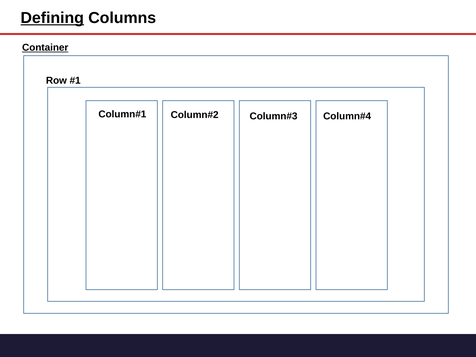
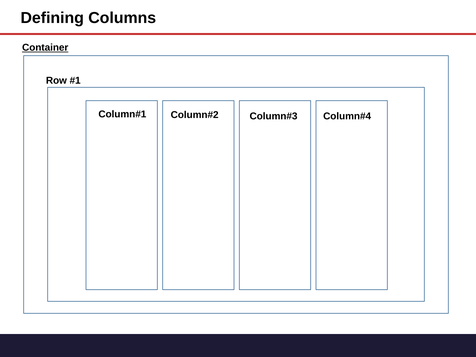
Defining underline: present -> none (52, 18)
